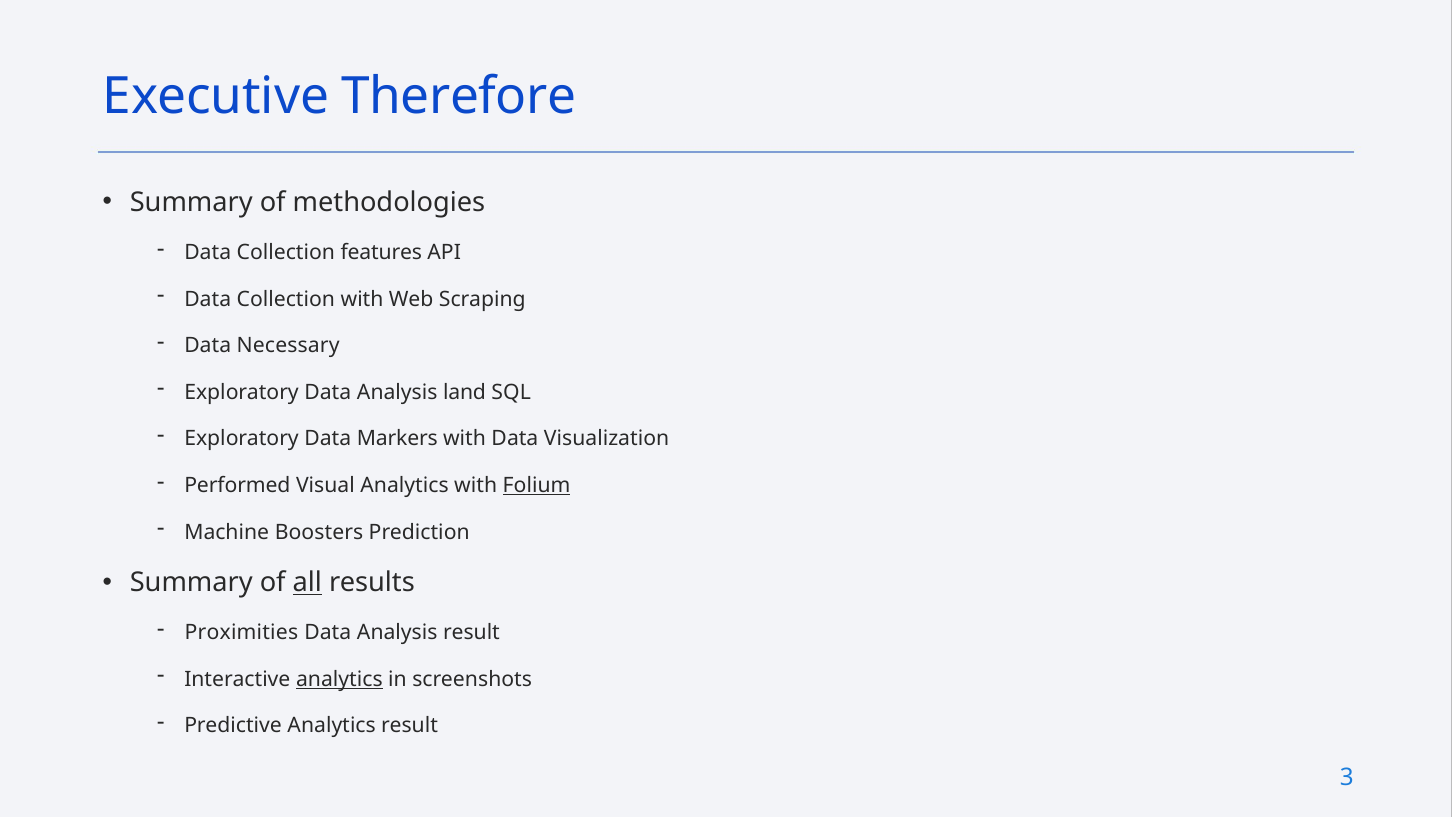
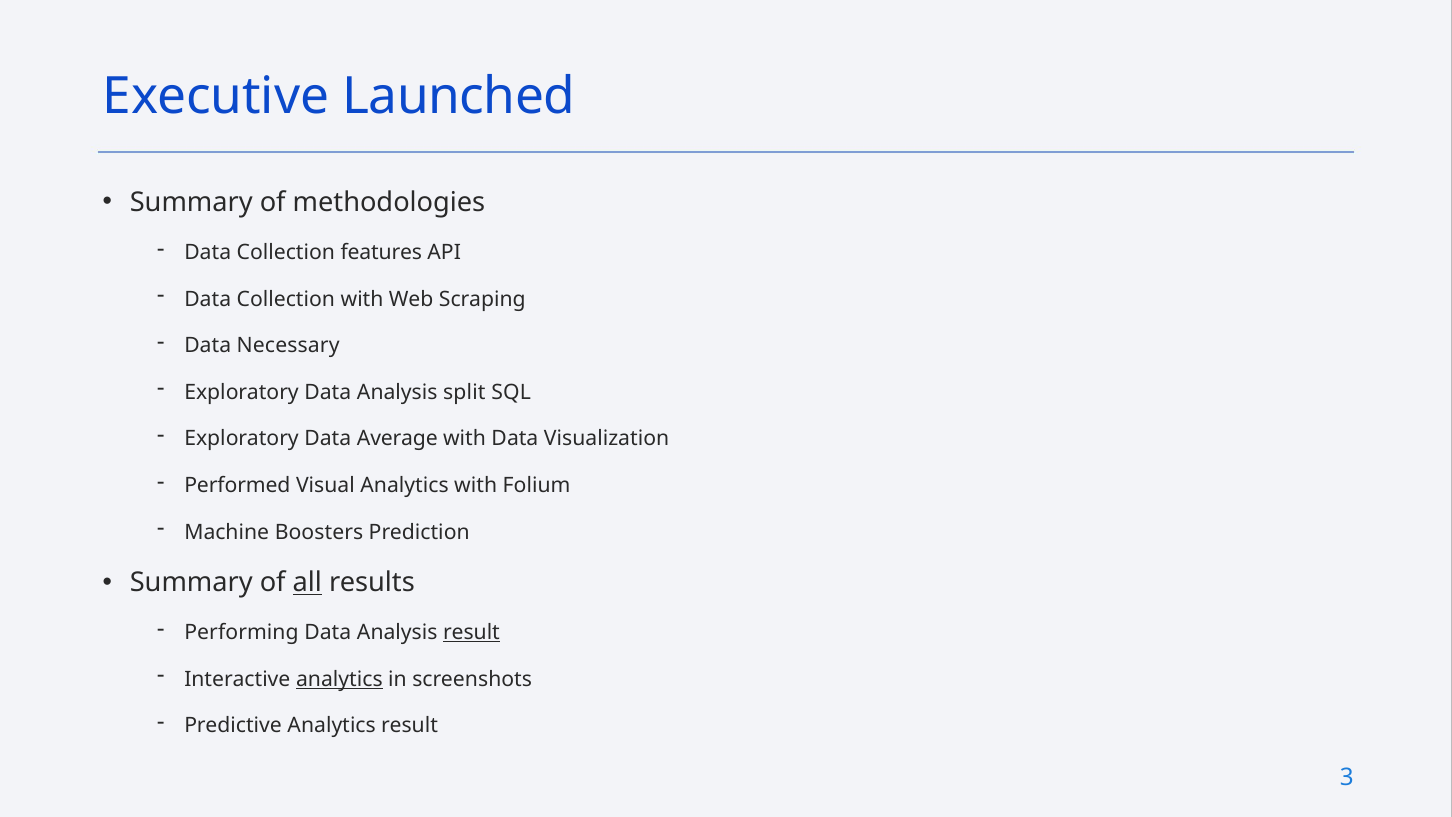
Therefore: Therefore -> Launched (459, 97)
land: land -> split (464, 392)
Markers: Markers -> Average (397, 439)
Folium underline: present -> none (537, 485)
Proximities: Proximities -> Performing (241, 632)
result underline: none -> present (471, 632)
